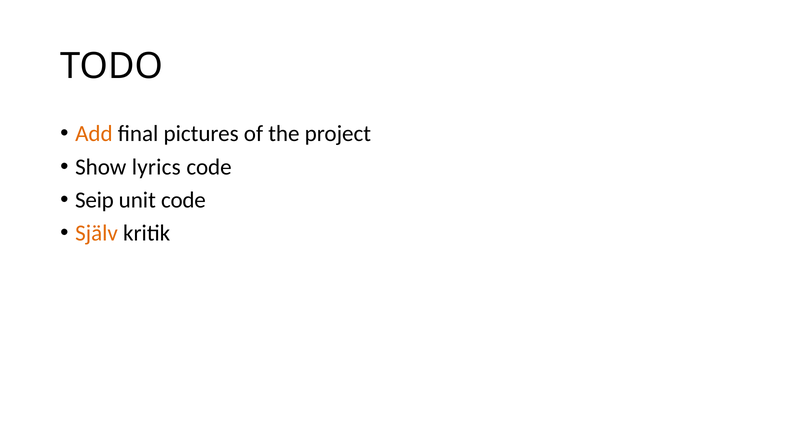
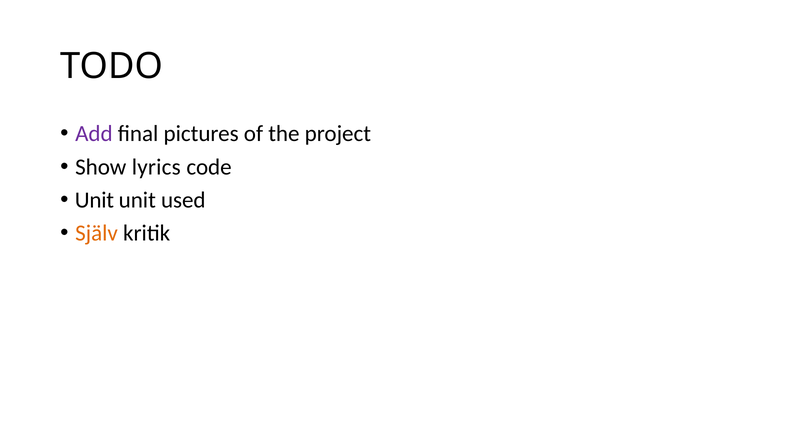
Add colour: orange -> purple (94, 134)
Seip: Seip -> Unit (94, 200)
unit code: code -> used (183, 200)
